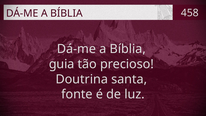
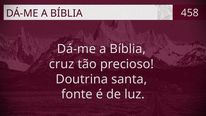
guia: guia -> cruz (62, 64)
